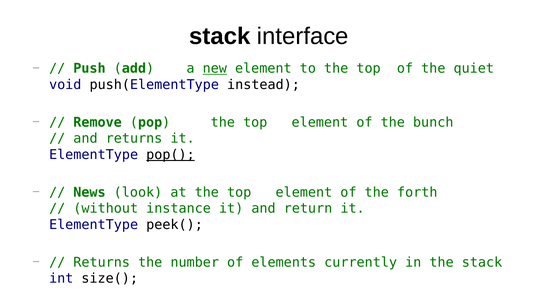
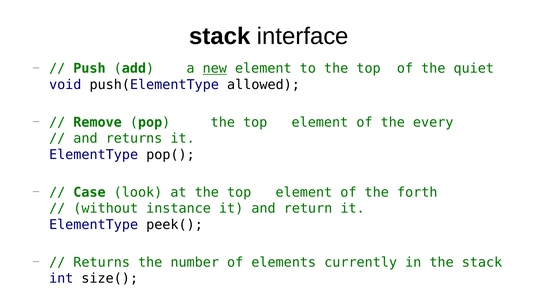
instead: instead -> allowed (263, 85)
bunch: bunch -> every (433, 122)
pop( underline: present -> none (170, 154)
News: News -> Case (89, 192)
